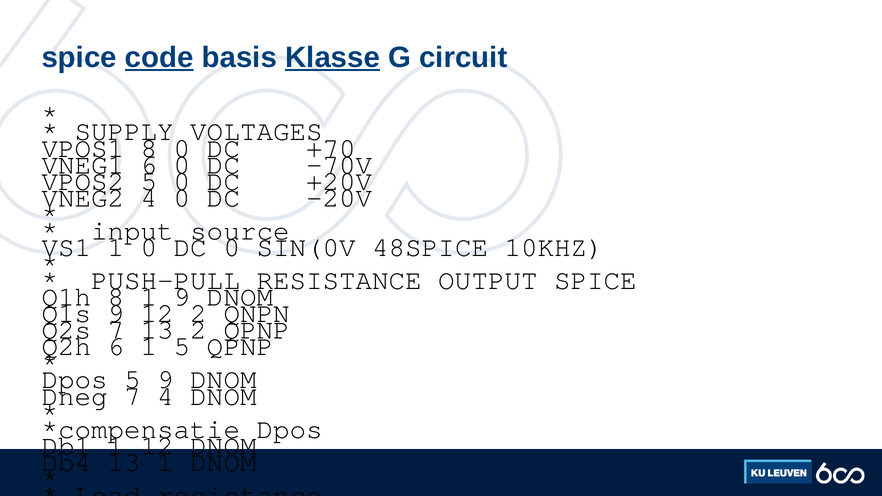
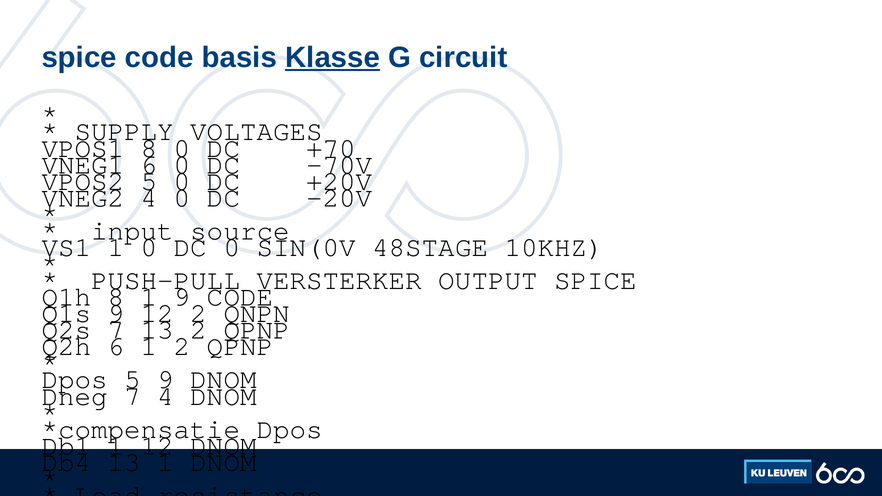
code underline: present -> none (159, 57)
48SPICE: 48SPICE -> 48STAGE (430, 247)
RESISTANCE: RESISTANCE -> VERSTERKER (339, 280)
DNOM: DNOM -> CODE (240, 297)
5: 5 -> 2 (182, 346)
